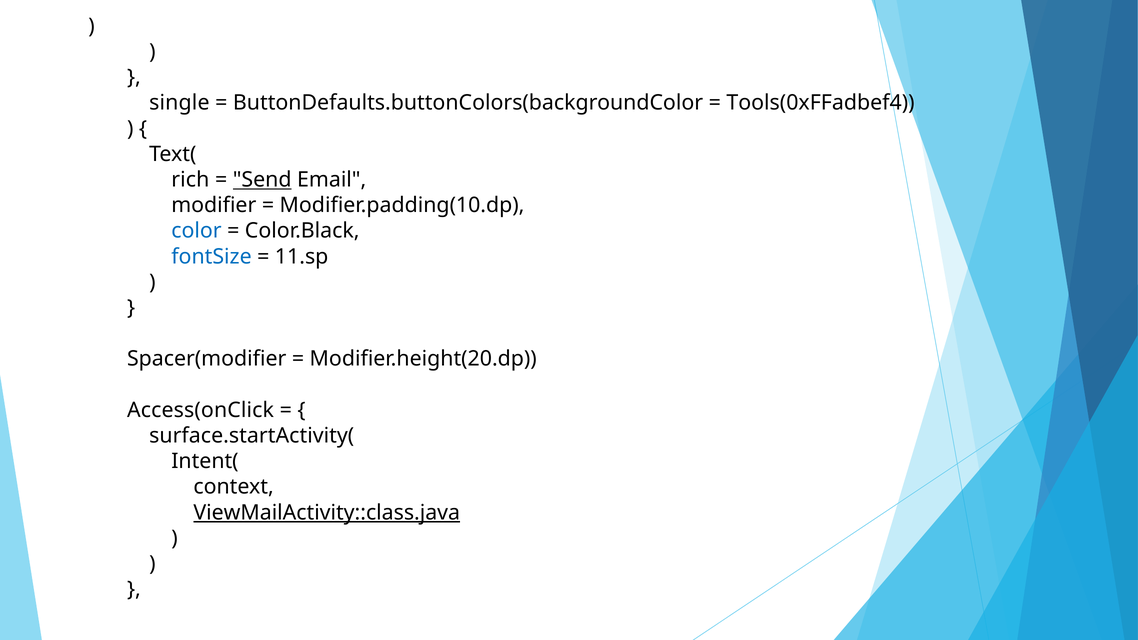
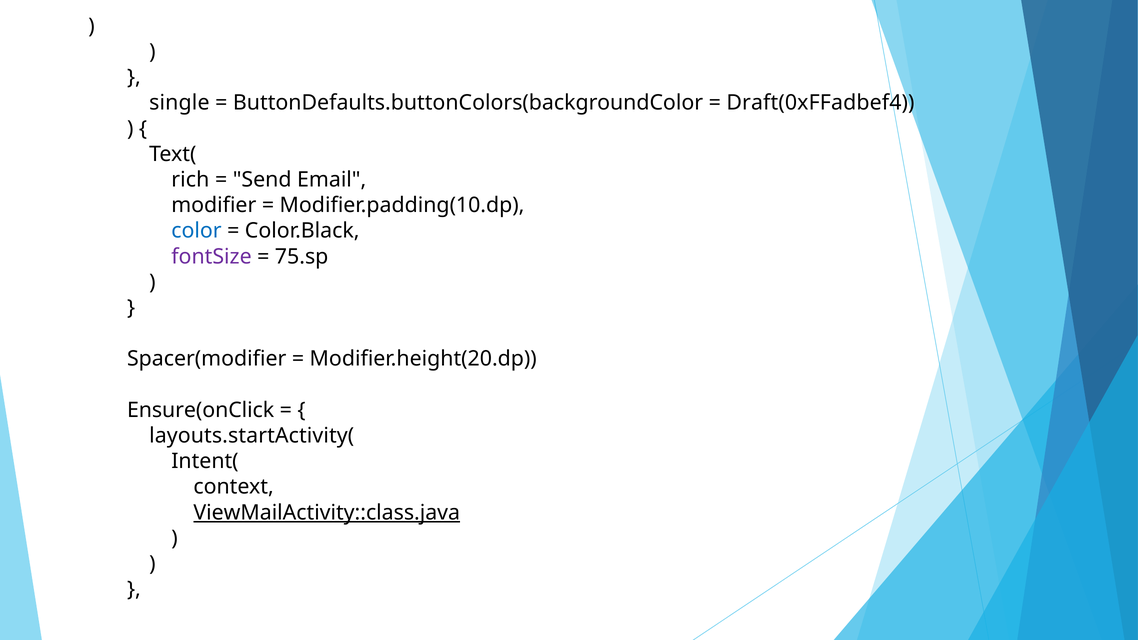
Tools(0xFFadbef4: Tools(0xFFadbef4 -> Draft(0xFFadbef4 (820, 103)
Send underline: present -> none (262, 180)
fontSize colour: blue -> purple (211, 257)
11.sp: 11.sp -> 75.sp (302, 257)
Access(onClick: Access(onClick -> Ensure(onClick (201, 410)
surface.startActivity(: surface.startActivity( -> layouts.startActivity( (252, 436)
